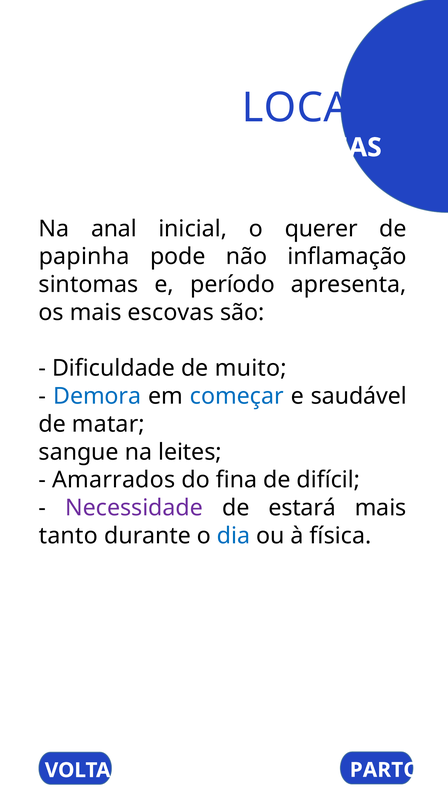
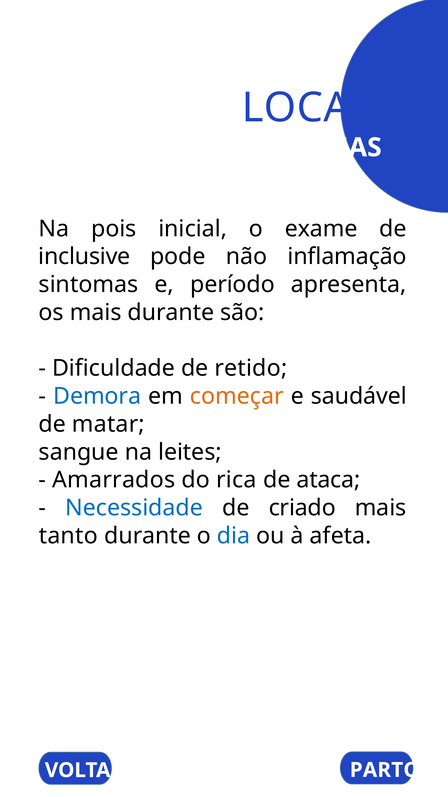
anal: anal -> pois (114, 229)
querer: querer -> exame (321, 229)
papinha: papinha -> inclusive (84, 256)
mais escovas: escovas -> durante (171, 312)
muito: muito -> retido (251, 368)
começar colour: blue -> orange (237, 396)
fina: fina -> rica (236, 480)
difícil: difícil -> ataca (328, 480)
Necessidade colour: purple -> blue (134, 507)
estará: estará -> criado (302, 507)
física: física -> afeta (341, 535)
